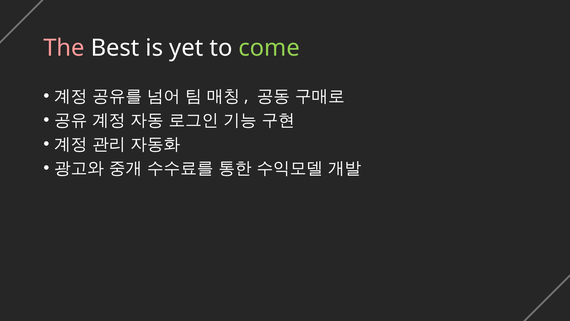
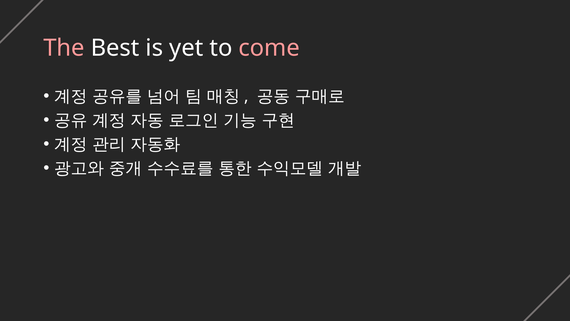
come colour: light green -> pink (269, 48)
